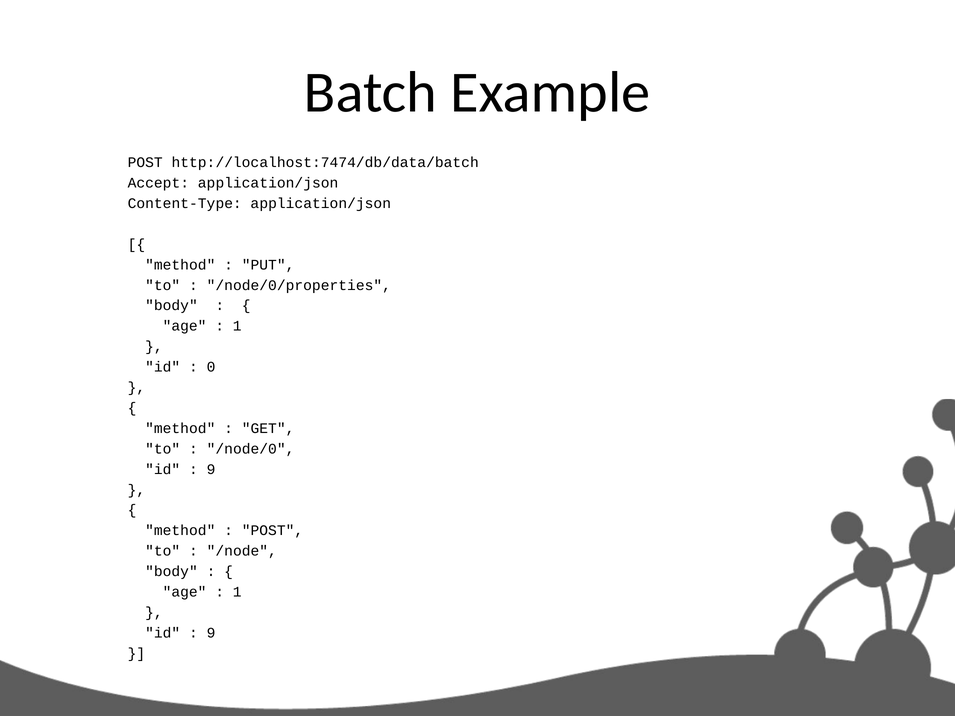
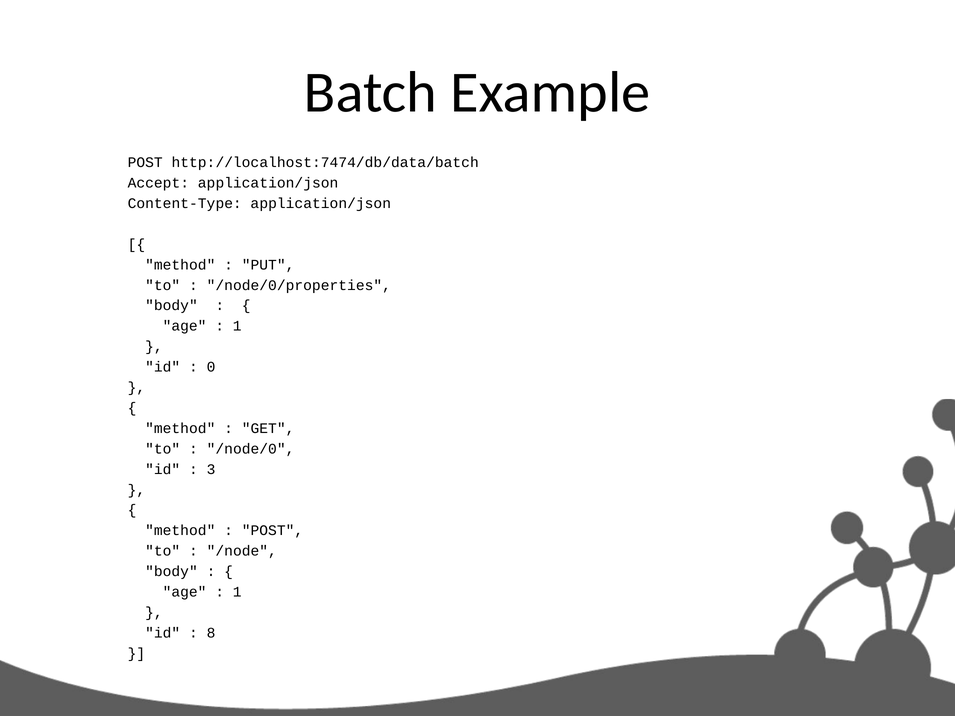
9: 9 -> 3 (211, 469)
9: 9 -> 8 (211, 633)
